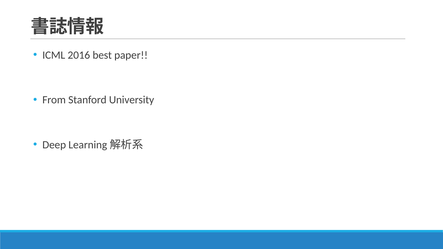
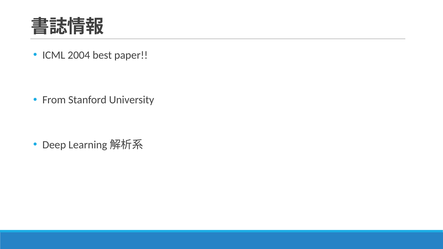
2016: 2016 -> 2004 (79, 55)
